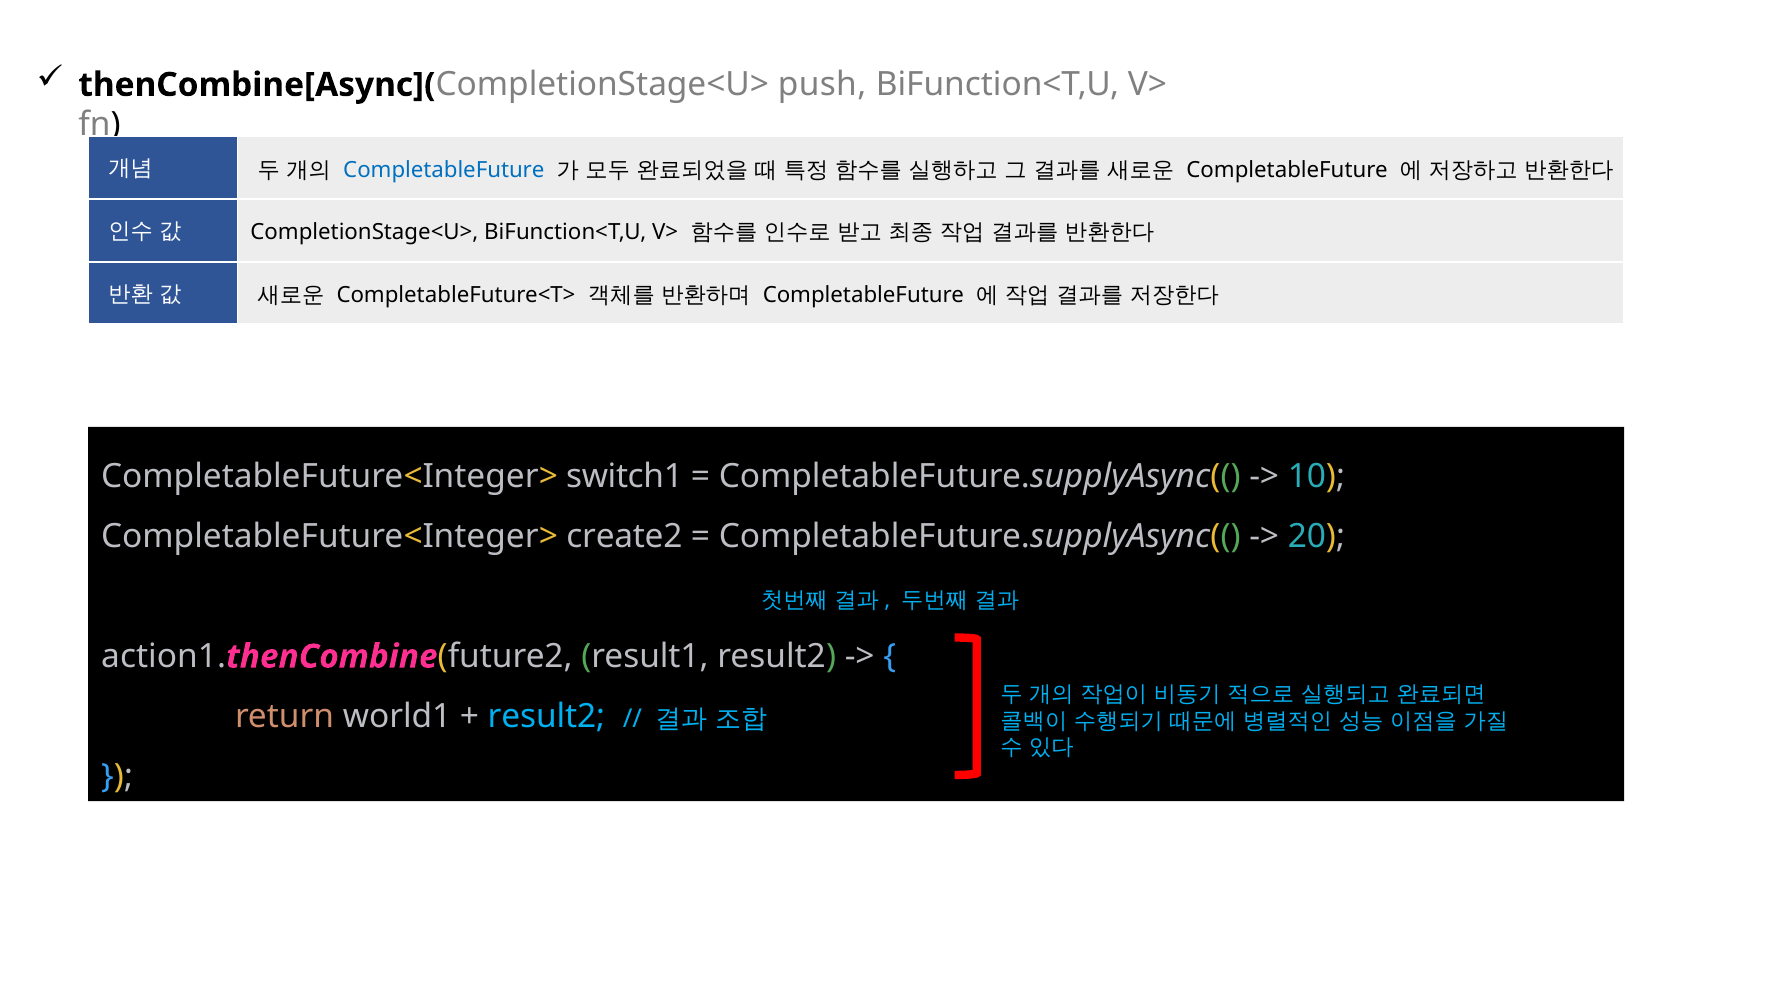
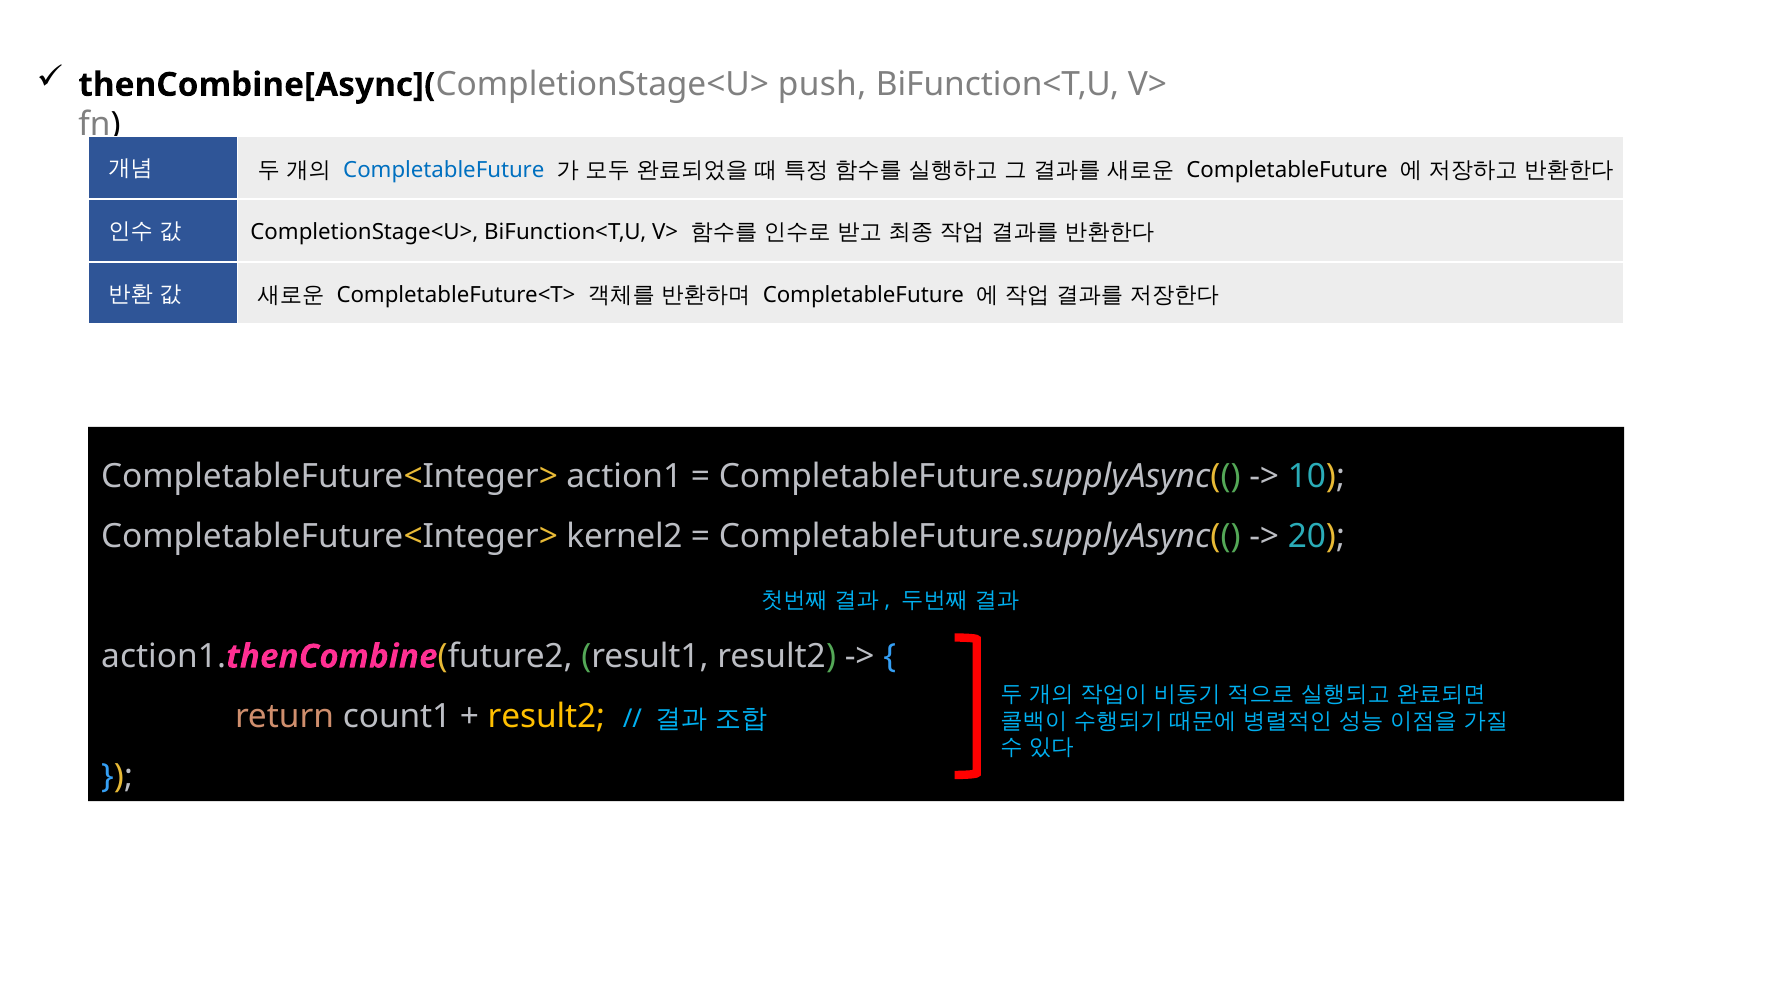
CompletableFuture<Integer> switch1: switch1 -> action1 (624, 476)
create2: create2 -> kernel2 (624, 536)
world1: world1 -> count1 (397, 717)
result2 colour: light blue -> yellow (546, 717)
